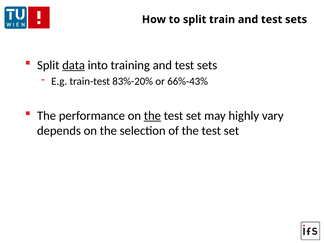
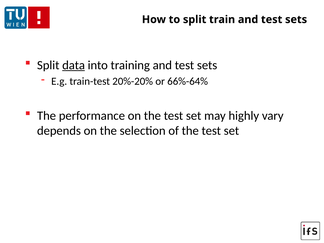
83%-20%: 83%-20% -> 20%-20% (133, 81)
66%-43%: 66%-43% -> 66%-64% (188, 81)
the underline: present -> none (152, 116)
